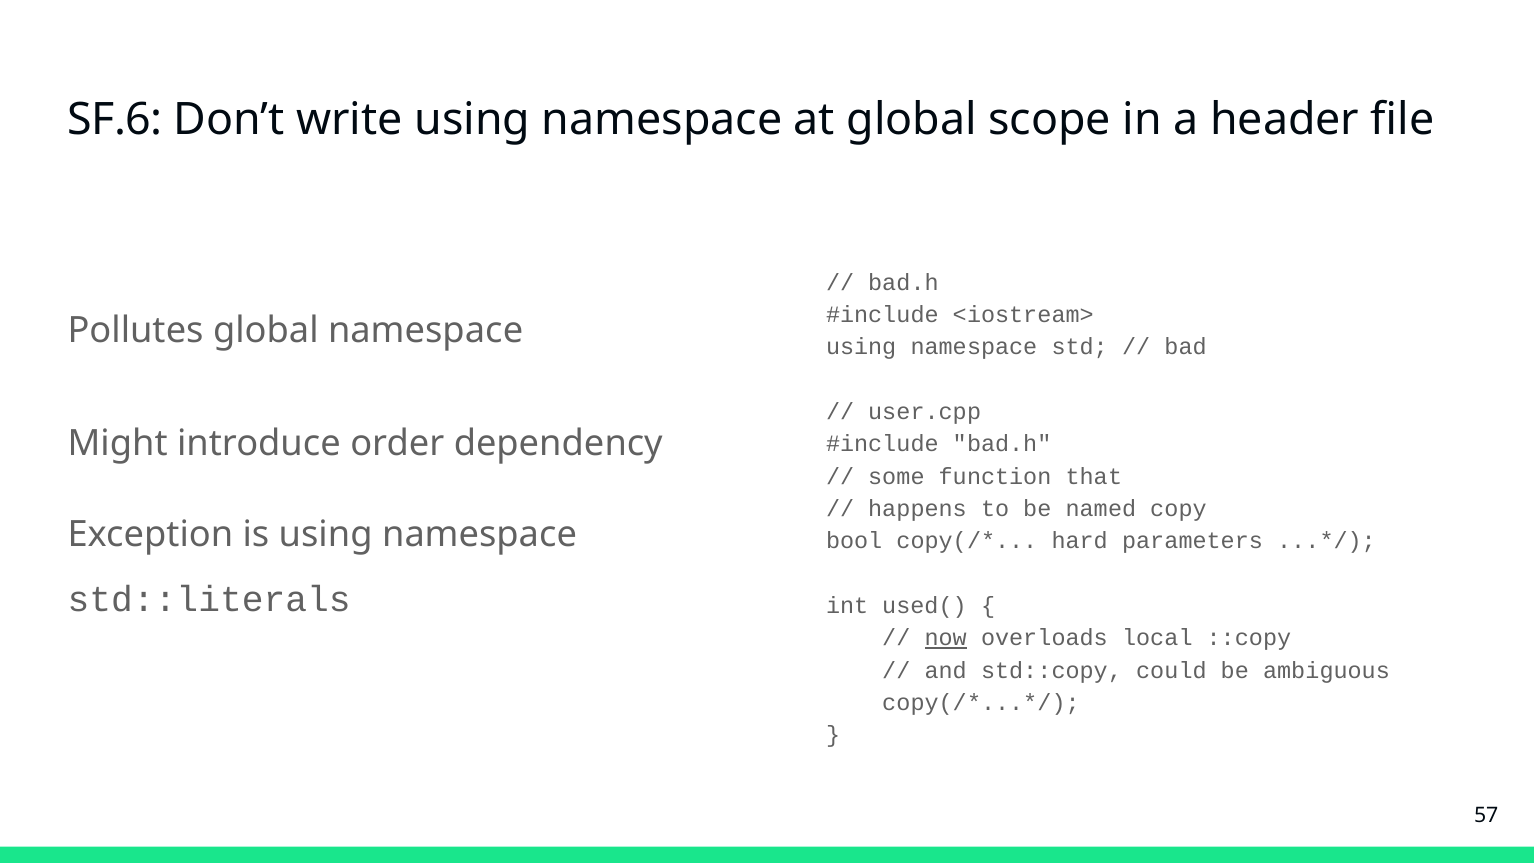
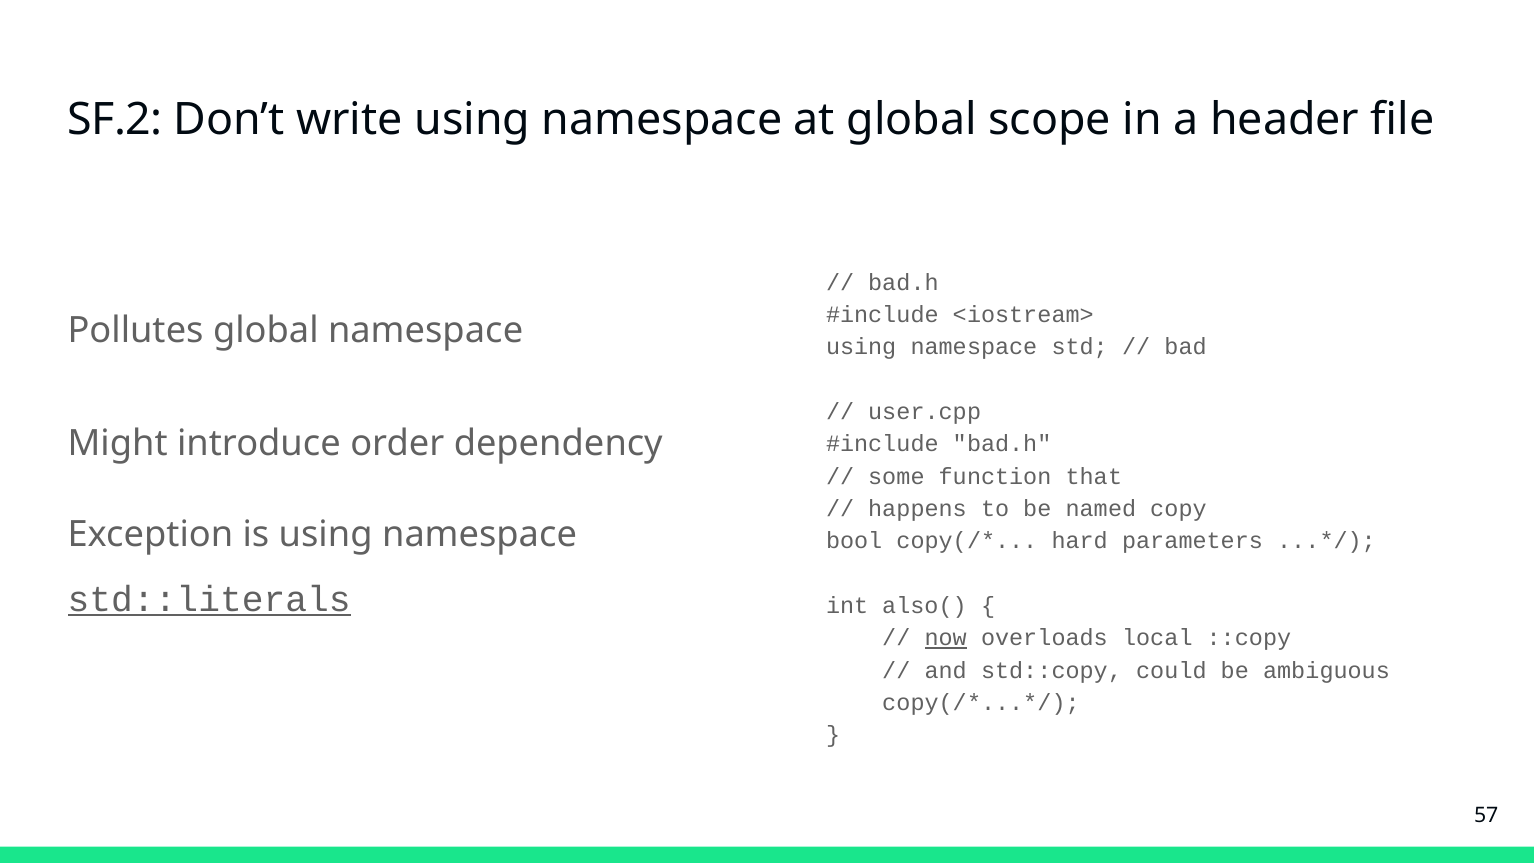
SF.6: SF.6 -> SF.2 (115, 120)
std::literals underline: none -> present (209, 599)
used(: used( -> also( (924, 606)
